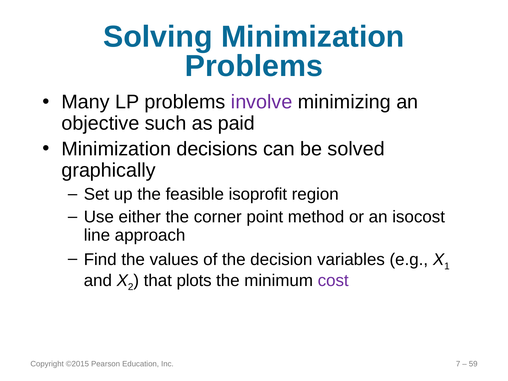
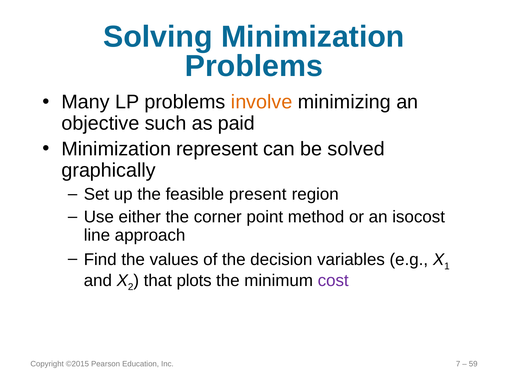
involve colour: purple -> orange (262, 102)
decisions: decisions -> represent (217, 149)
isoprofit: isoprofit -> present (258, 194)
